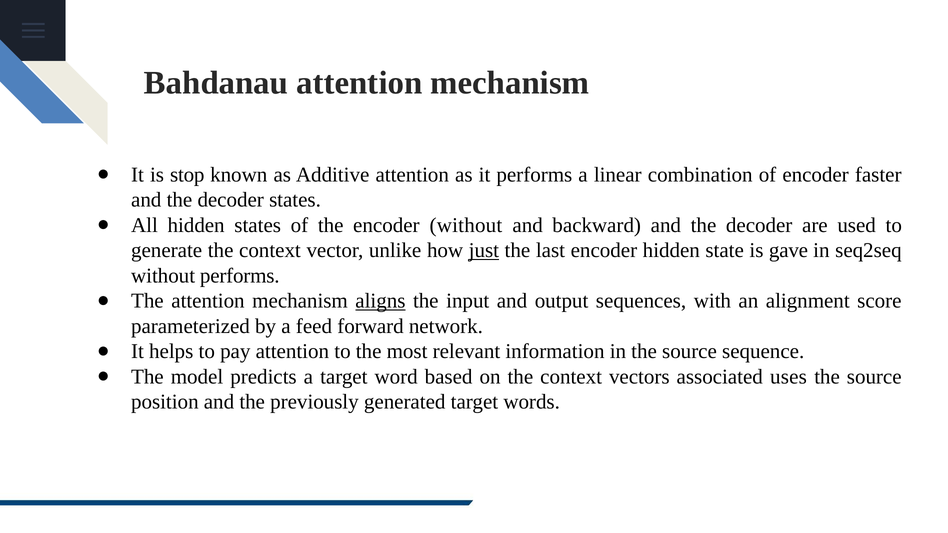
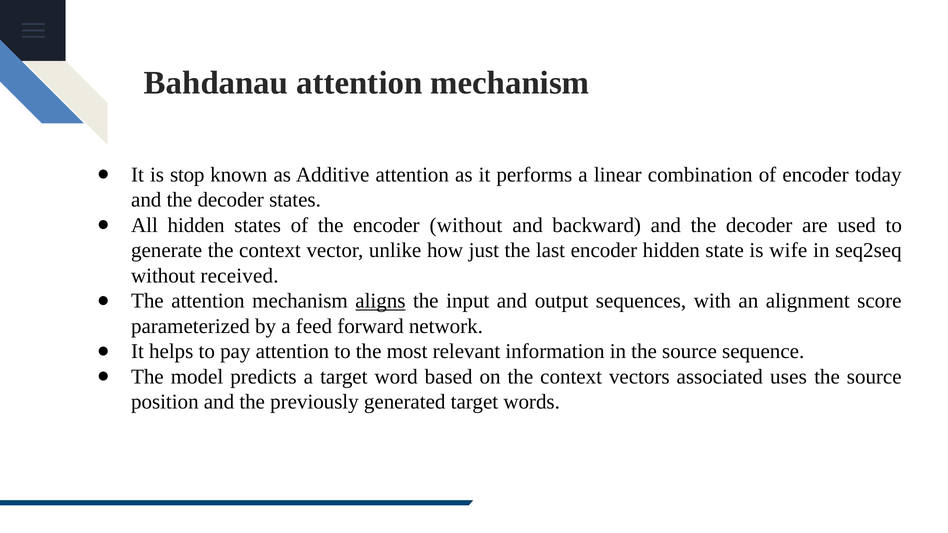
faster: faster -> today (878, 175)
just underline: present -> none (484, 251)
gave: gave -> wife (788, 251)
without performs: performs -> received (240, 276)
